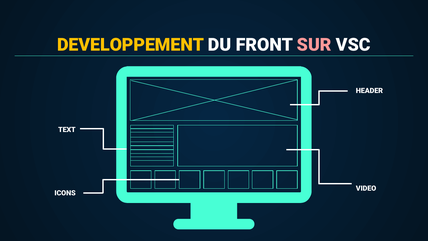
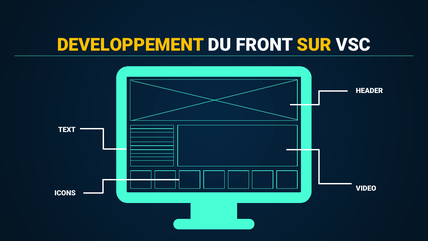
SUR colour: pink -> yellow (314, 45)
